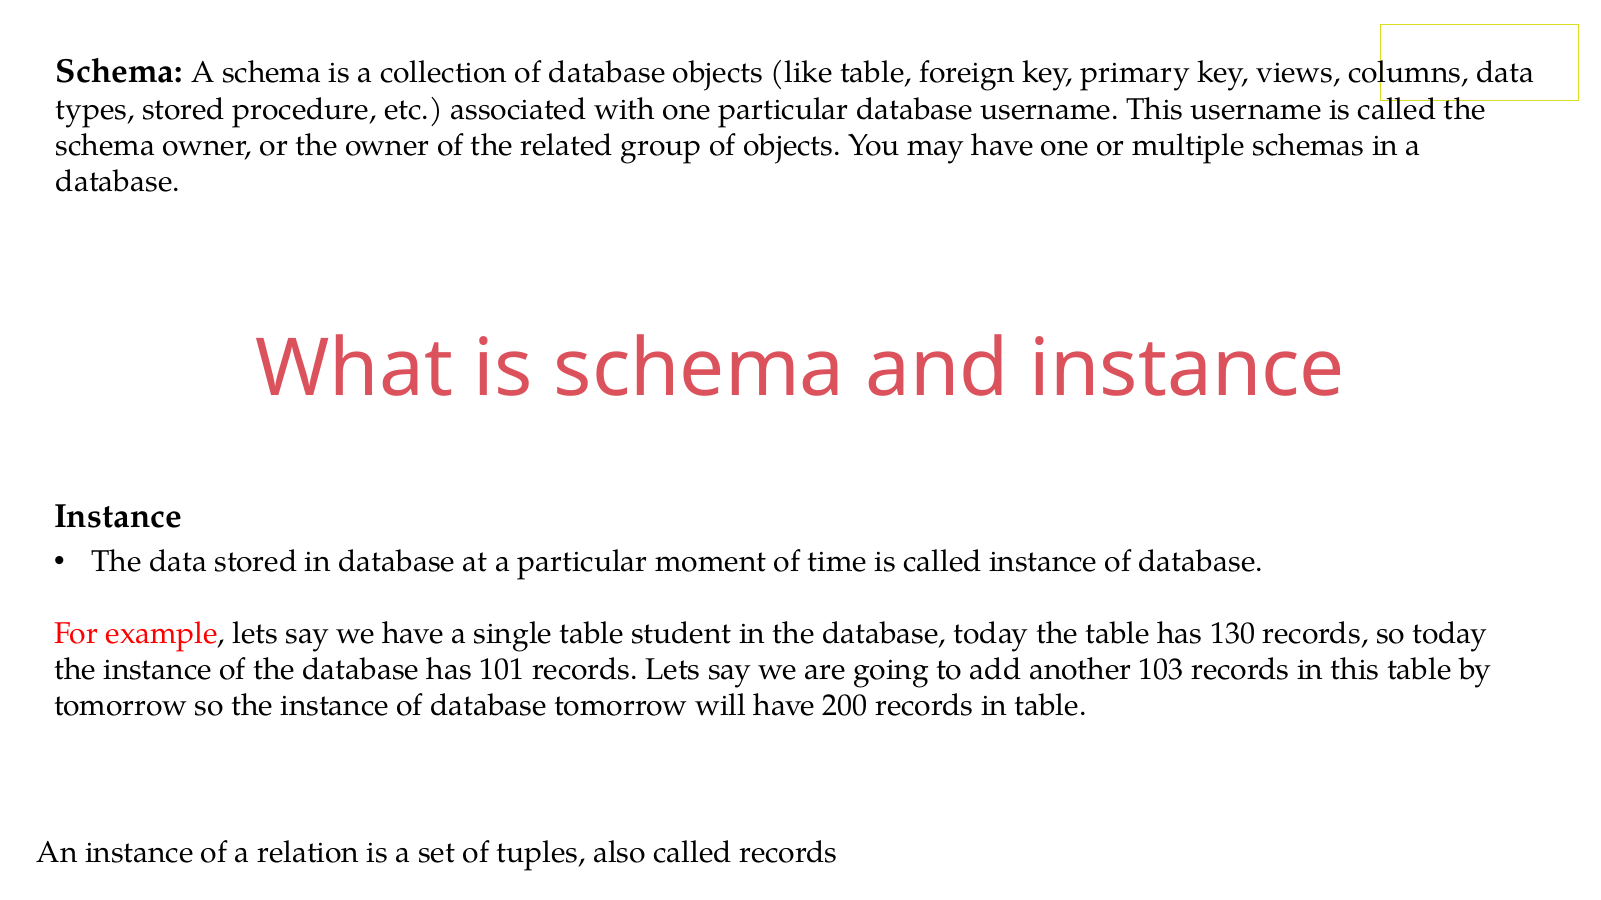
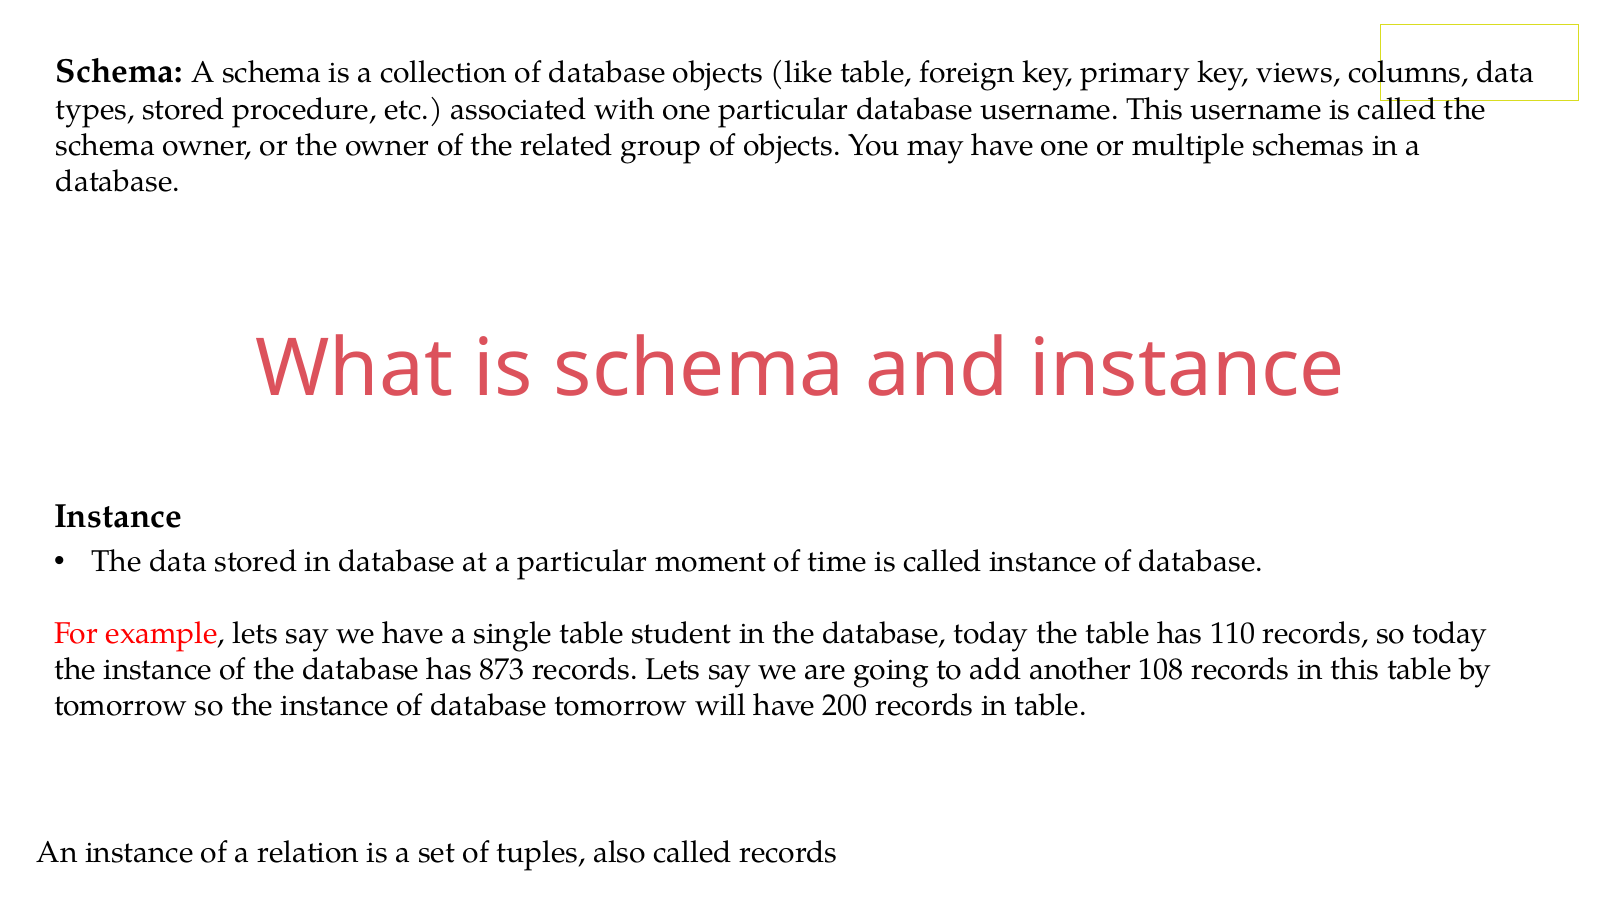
130: 130 -> 110 (1233, 634)
101: 101 -> 873 (502, 670)
103: 103 -> 108 (1161, 670)
